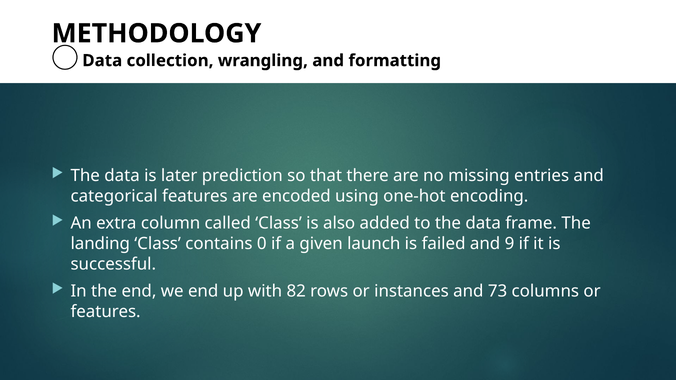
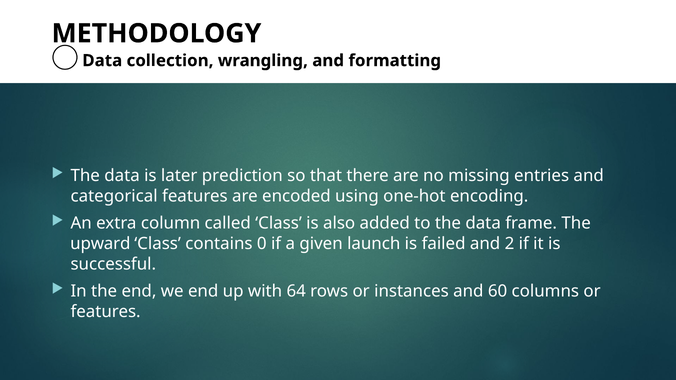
landing: landing -> upward (100, 244)
9: 9 -> 2 (509, 244)
82: 82 -> 64 (296, 291)
73: 73 -> 60 (498, 291)
